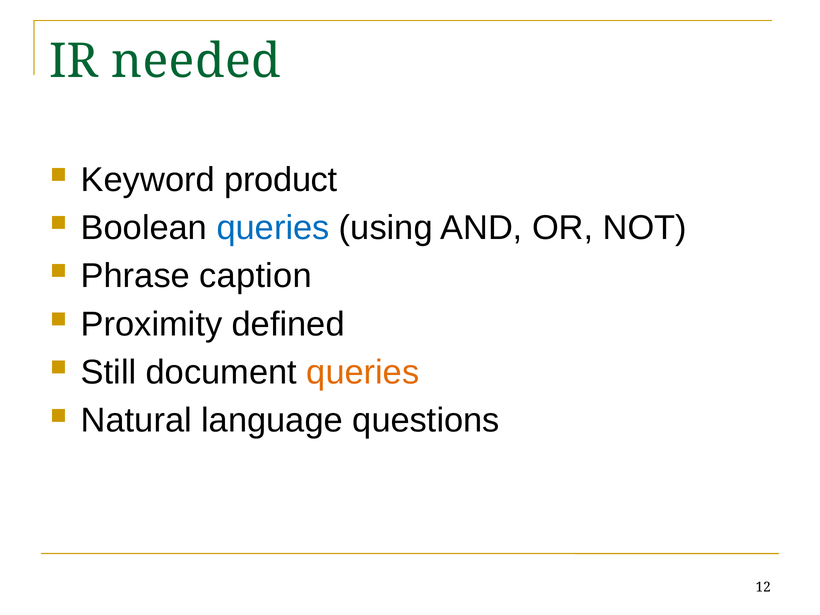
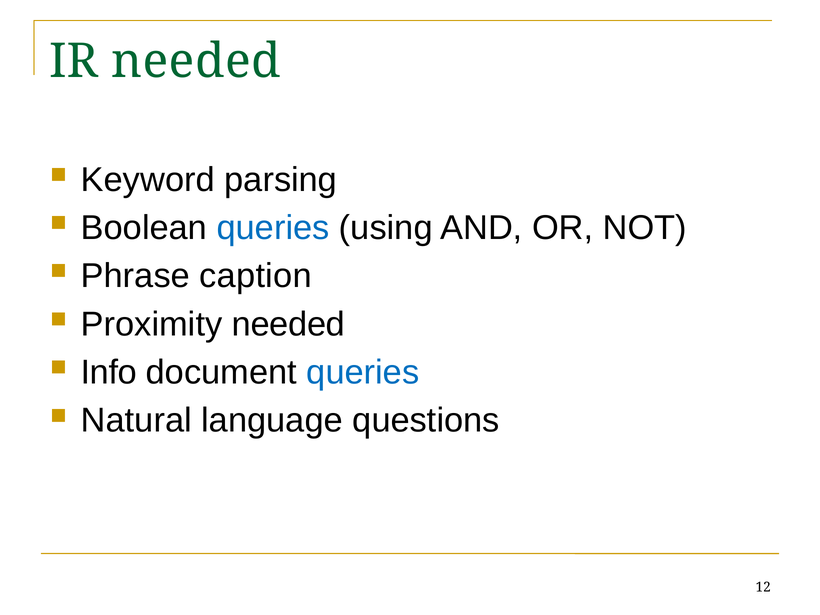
product: product -> parsing (281, 180)
Proximity defined: defined -> needed (288, 324)
Still: Still -> Info (109, 372)
queries colour: orange -> blue (363, 372)
